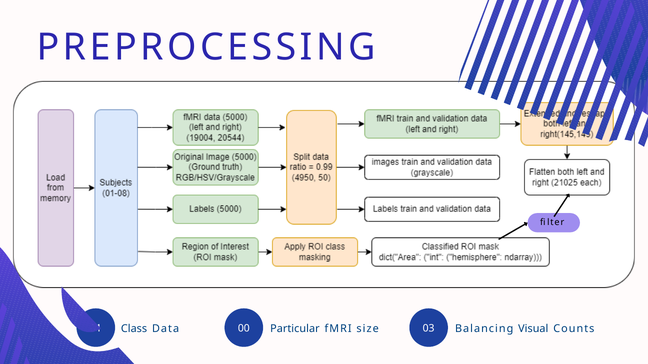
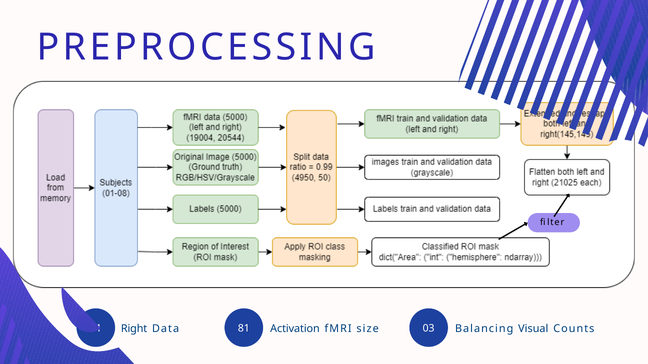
00: 00 -> 81 (244, 329)
Class: Class -> Right (134, 329)
Particular: Particular -> Activation (295, 329)
